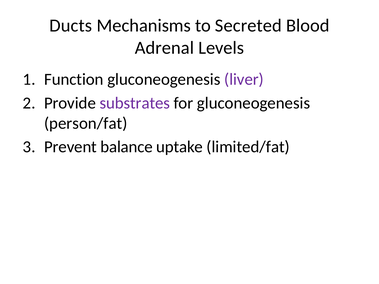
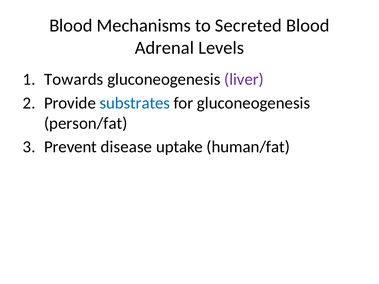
Ducts: Ducts -> Blood (71, 26)
Function: Function -> Towards (74, 80)
substrates colour: purple -> blue (135, 103)
balance: balance -> disease (126, 147)
limited/fat: limited/fat -> human/fat (248, 147)
